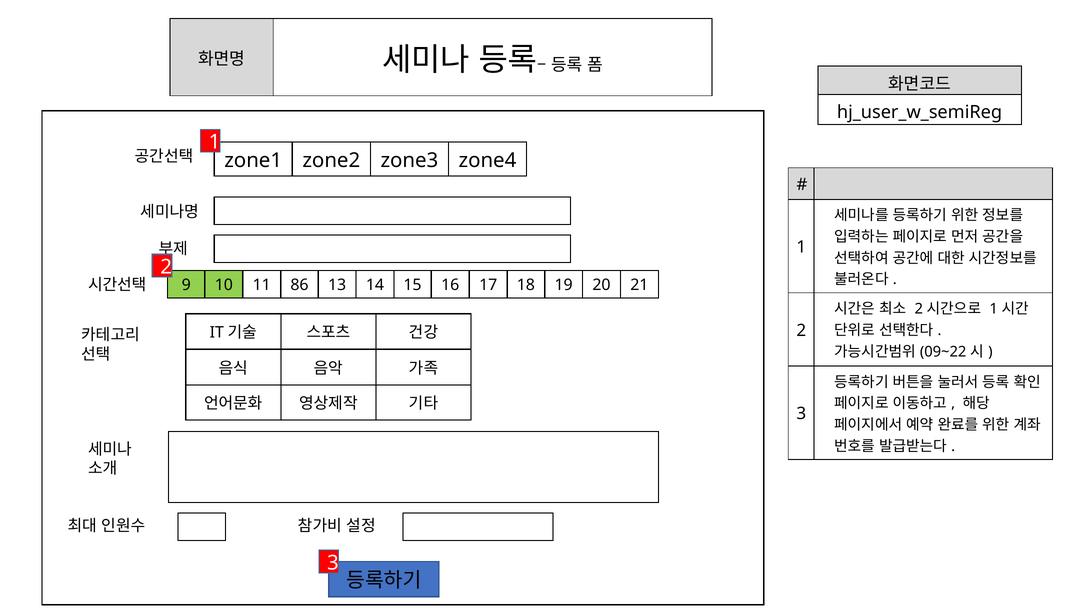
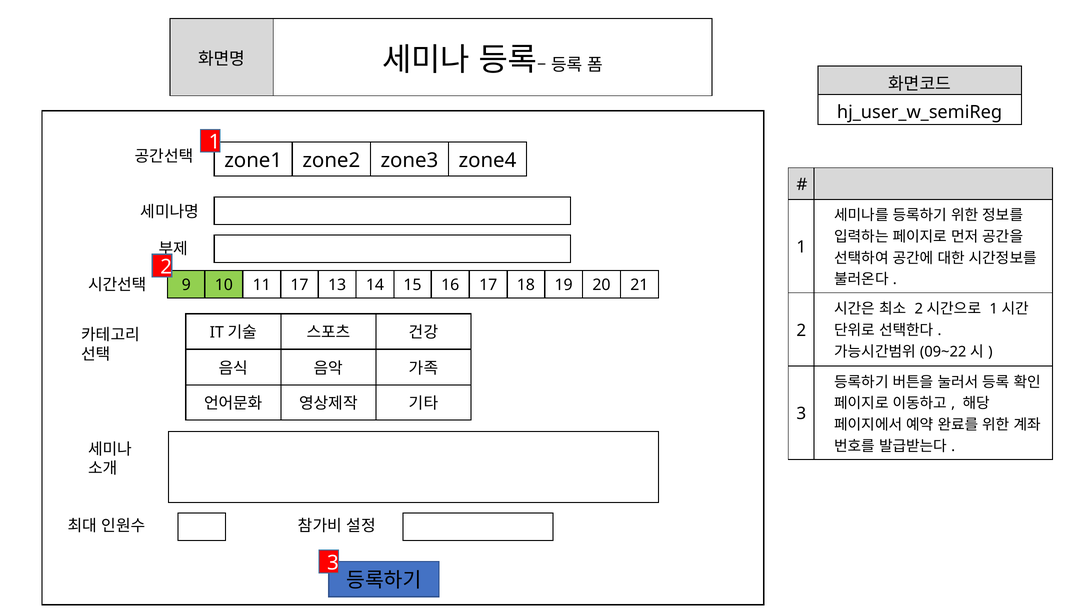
11 86: 86 -> 17 (299, 285)
